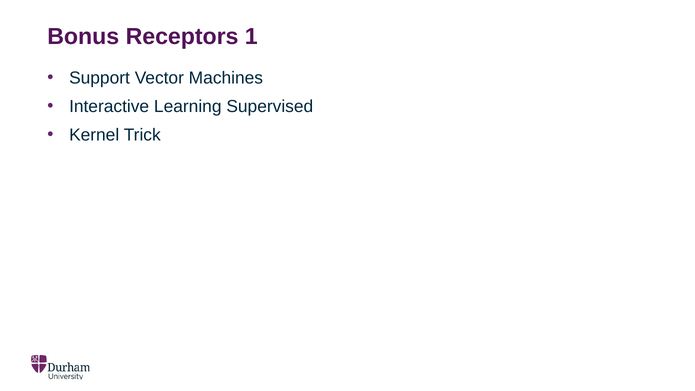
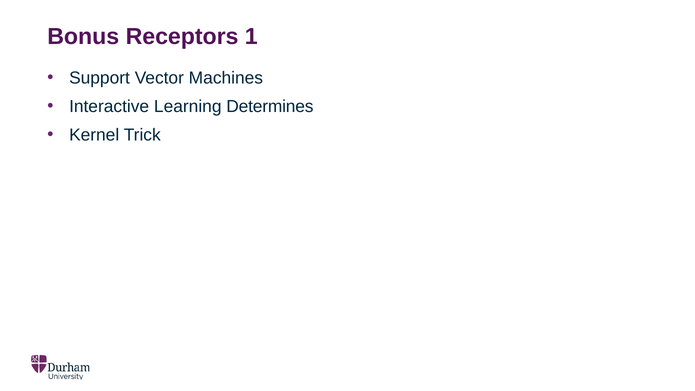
Supervised: Supervised -> Determines (270, 107)
